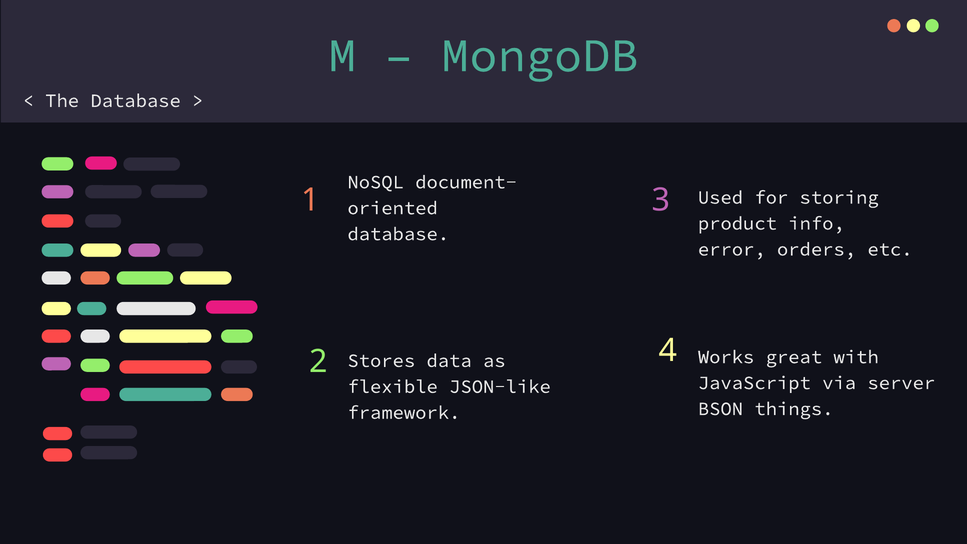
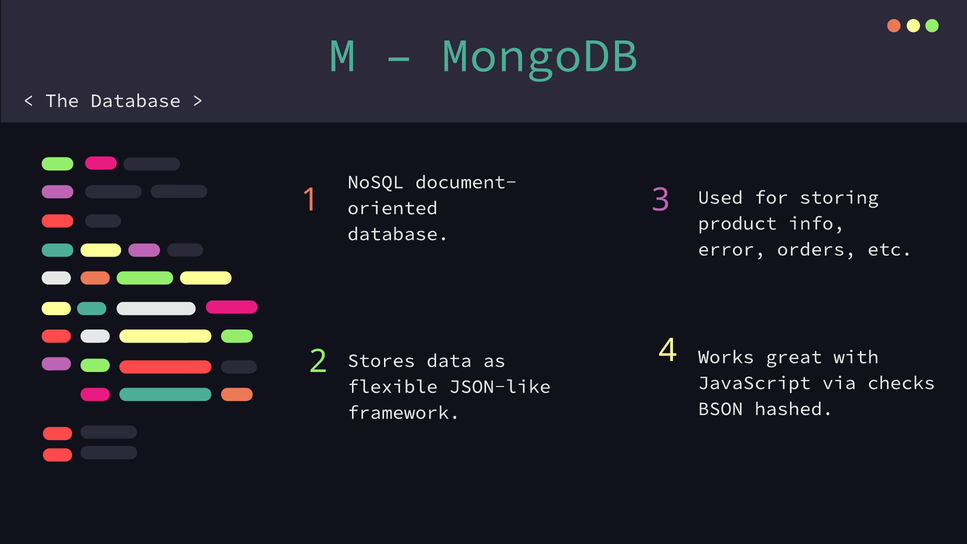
server: server -> checks (901, 383)
things: things -> hashed (794, 409)
